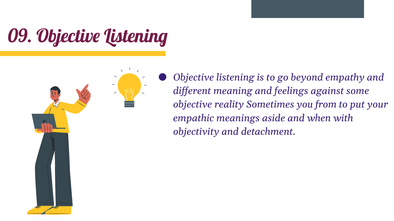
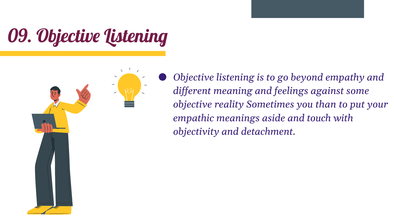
from: from -> than (326, 105)
when: when -> touch (319, 118)
